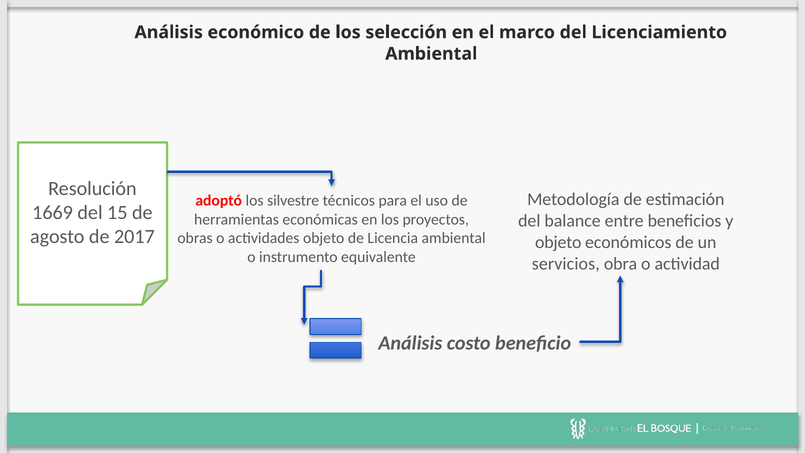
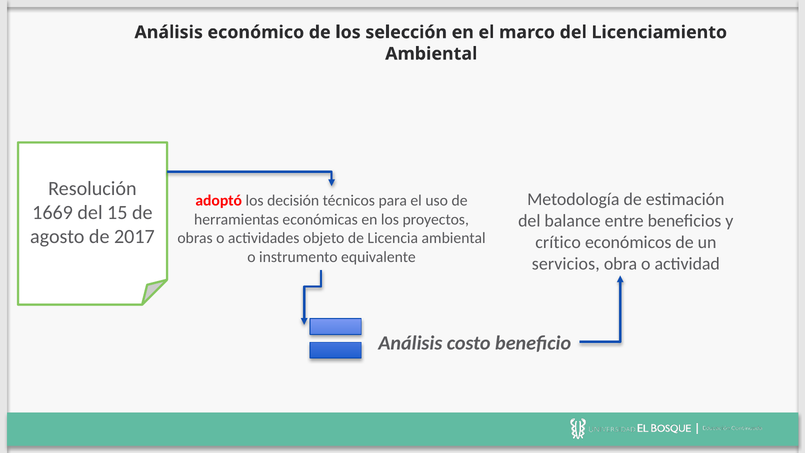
silvestre: silvestre -> decisión (293, 200)
objeto: objeto -> crítico (558, 242)
